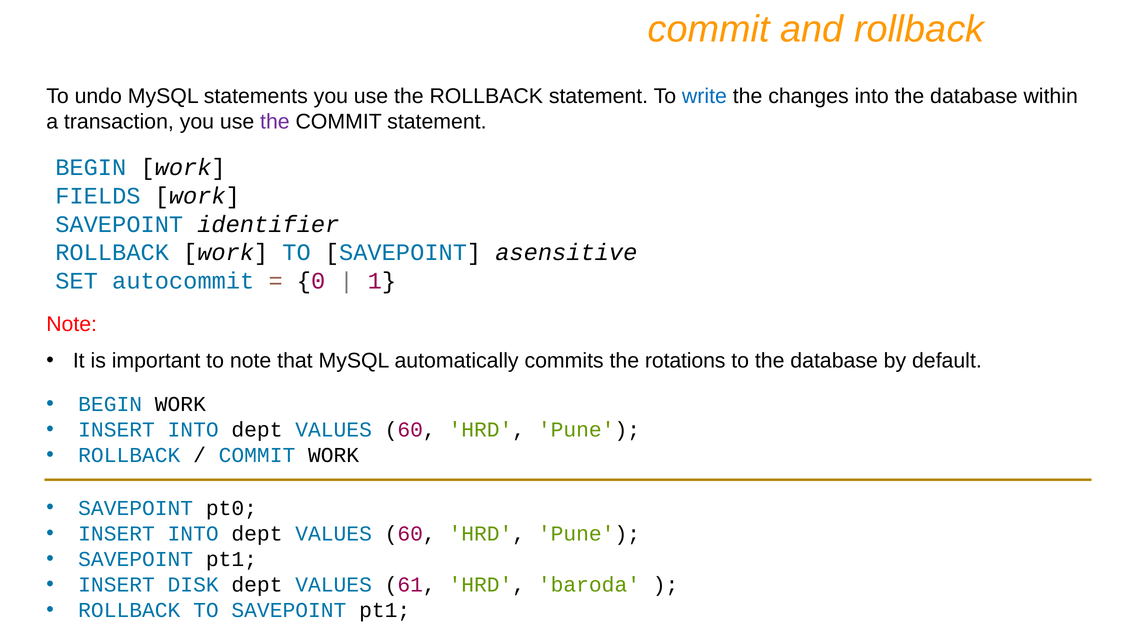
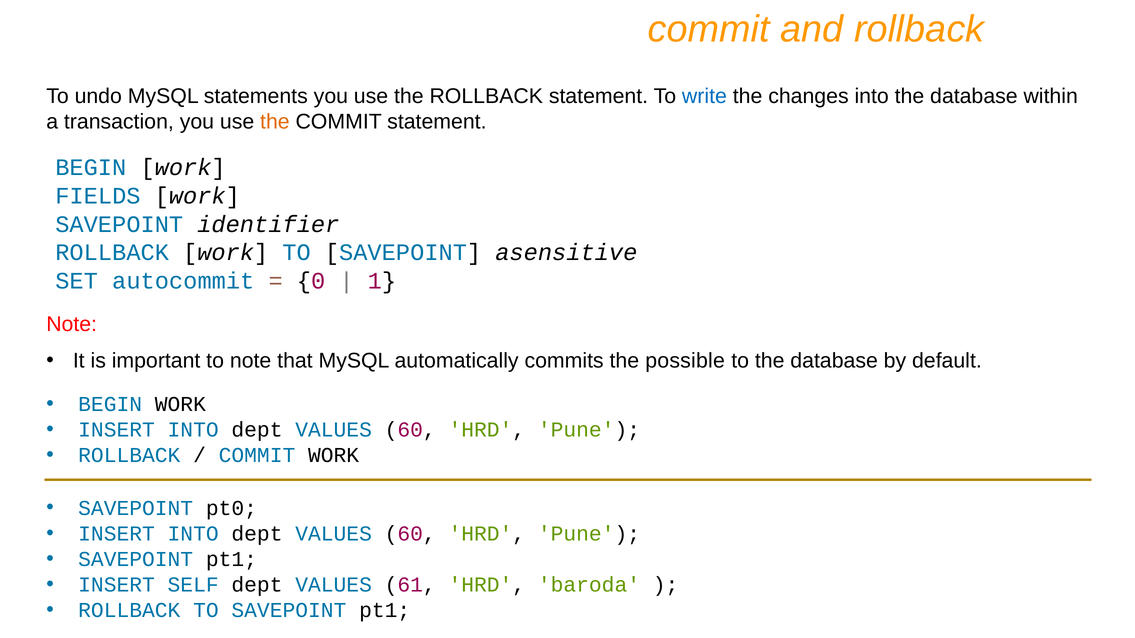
the colour: purple -> orange (275, 122)
rotations: rotations -> possible (685, 361)
DISK: DISK -> SELF (193, 585)
